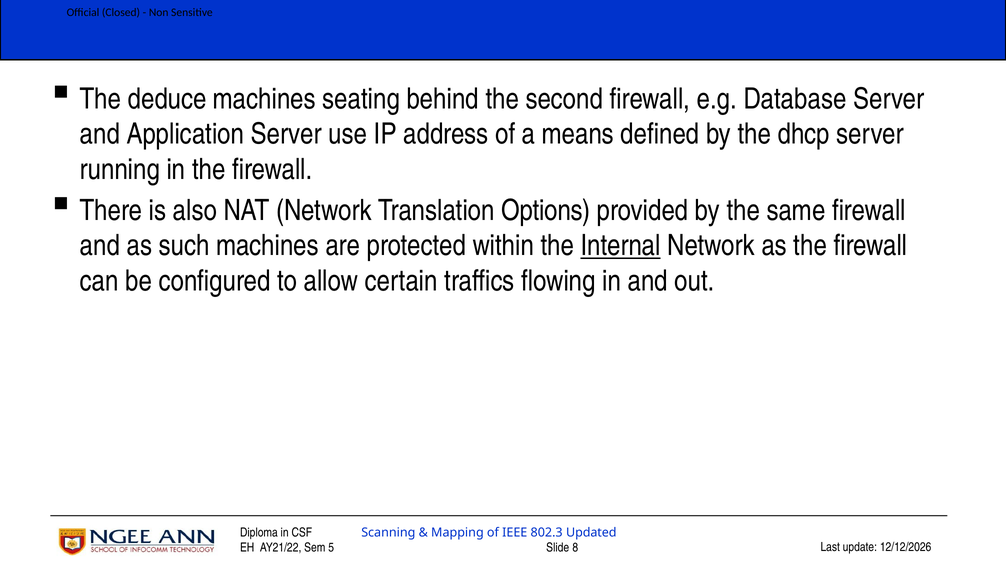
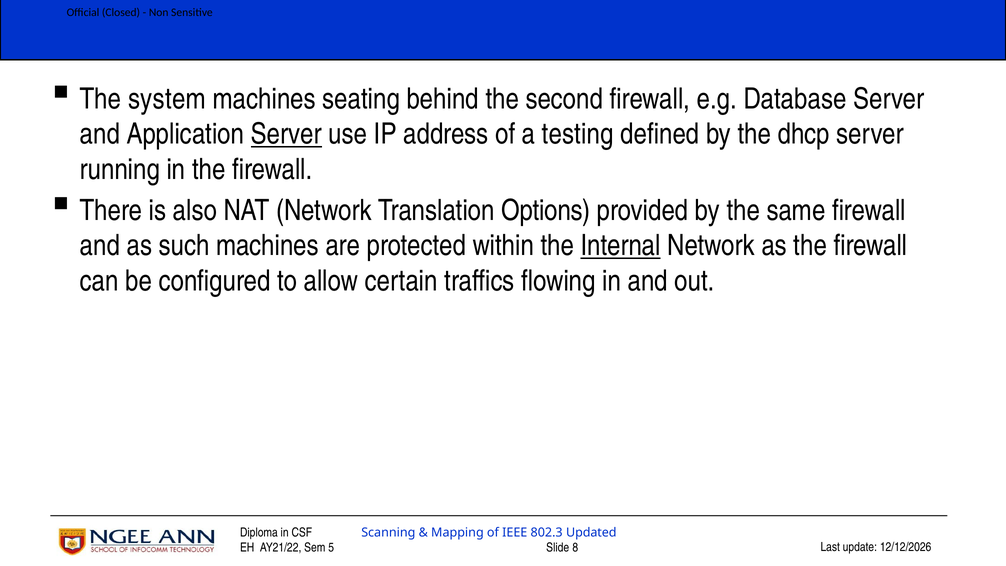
deduce: deduce -> system (167, 99)
Server underline: none -> present (286, 134)
means: means -> testing (578, 134)
